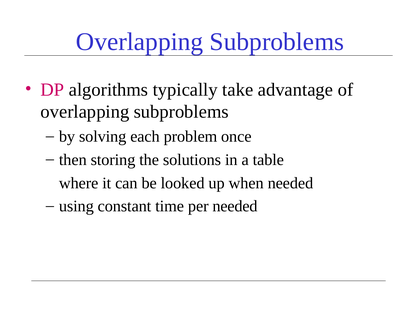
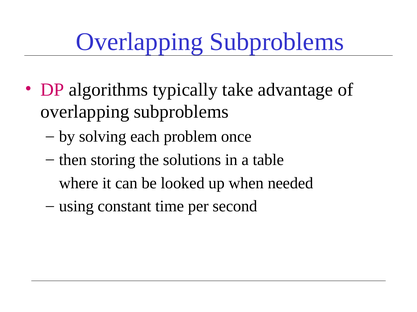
per needed: needed -> second (235, 207)
